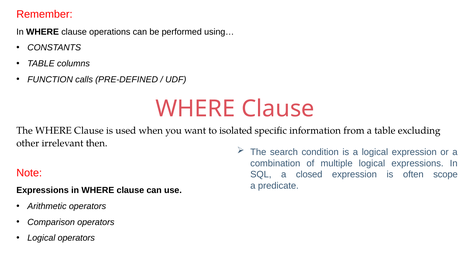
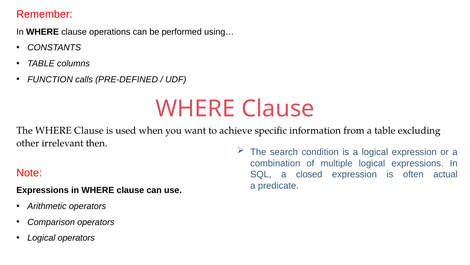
isolated: isolated -> achieve (236, 130)
scope: scope -> actual (445, 174)
